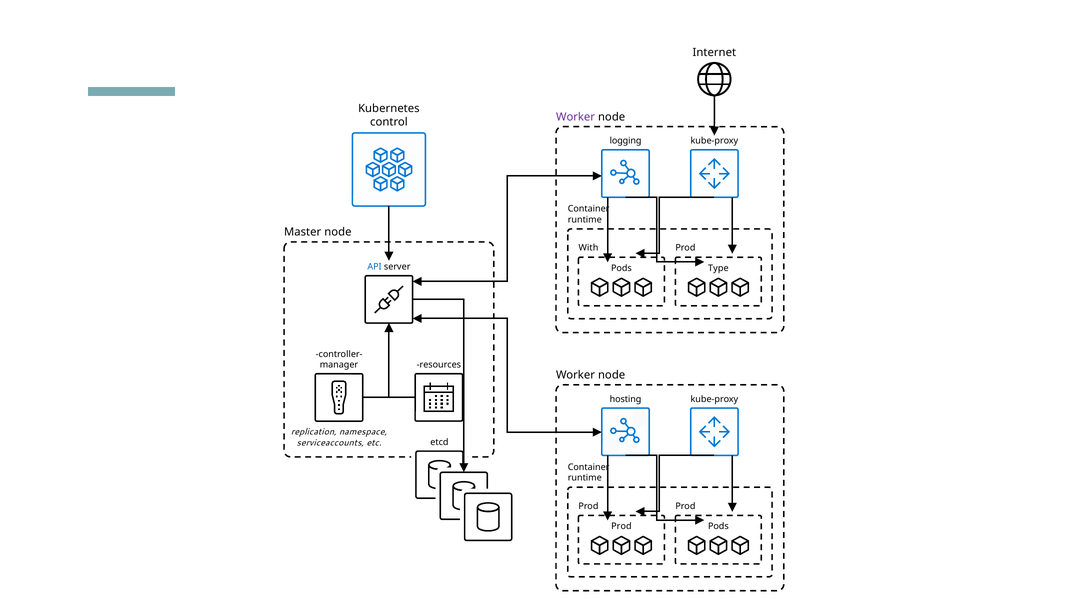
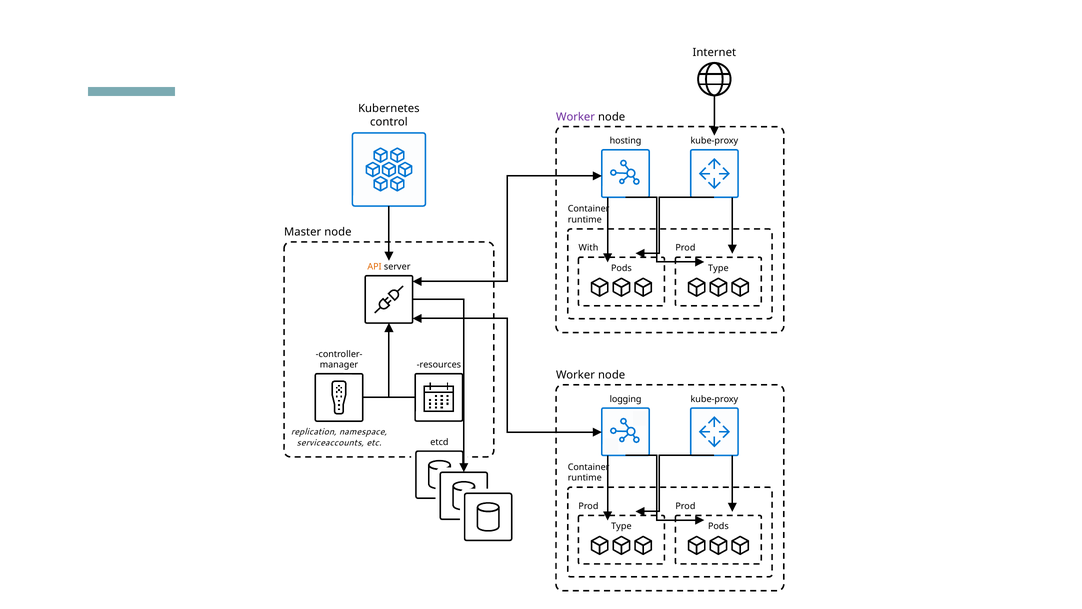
logging: logging -> hosting (626, 141)
API colour: blue -> orange (375, 267)
hosting: hosting -> logging (626, 399)
Prod: Prod -> Type (621, 526)
